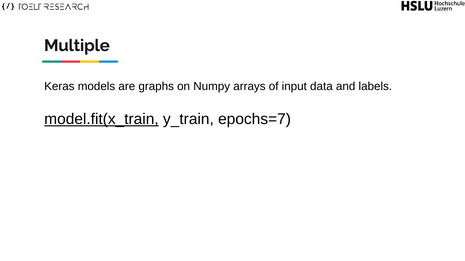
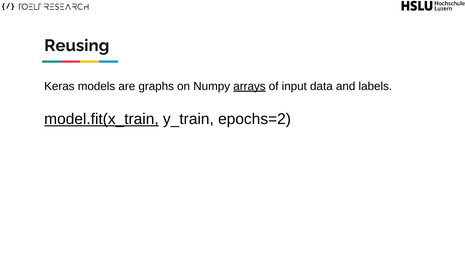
Multiple: Multiple -> Reusing (77, 46)
arrays underline: none -> present (249, 86)
epochs=7: epochs=7 -> epochs=2 (255, 119)
